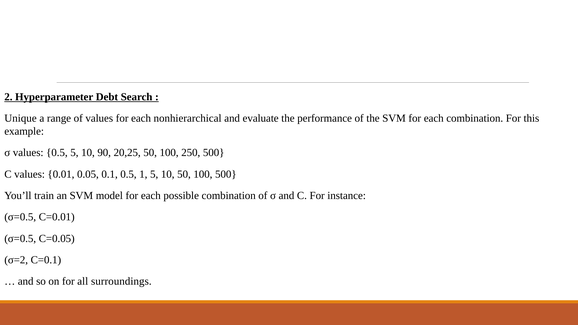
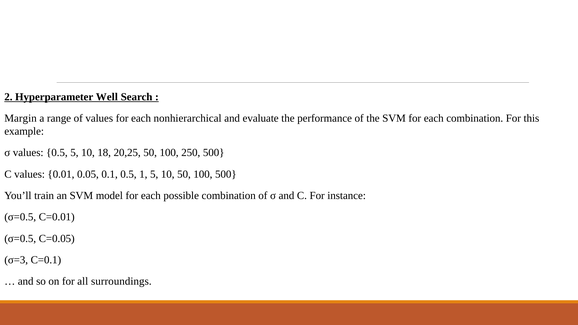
Debt: Debt -> Well (107, 97)
Unique: Unique -> Margin (21, 118)
90: 90 -> 18 (104, 153)
σ=2: σ=2 -> σ=3 (16, 260)
